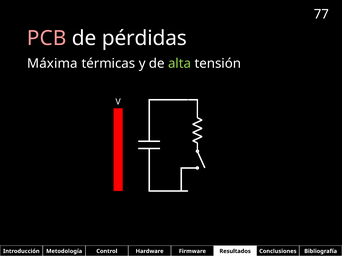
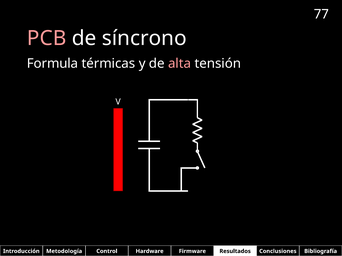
pérdidas: pérdidas -> síncrono (144, 38)
Máxima: Máxima -> Formula (53, 64)
alta colour: light green -> pink (180, 64)
